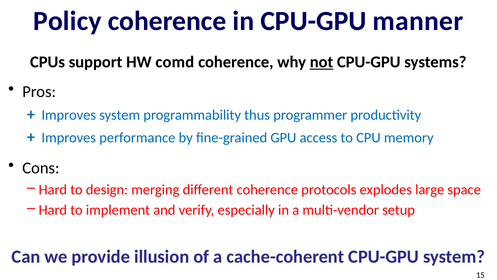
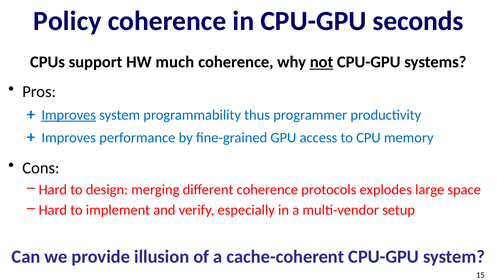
manner: manner -> seconds (418, 21)
comd: comd -> much (175, 62)
Improves underline: none -> present (69, 115)
